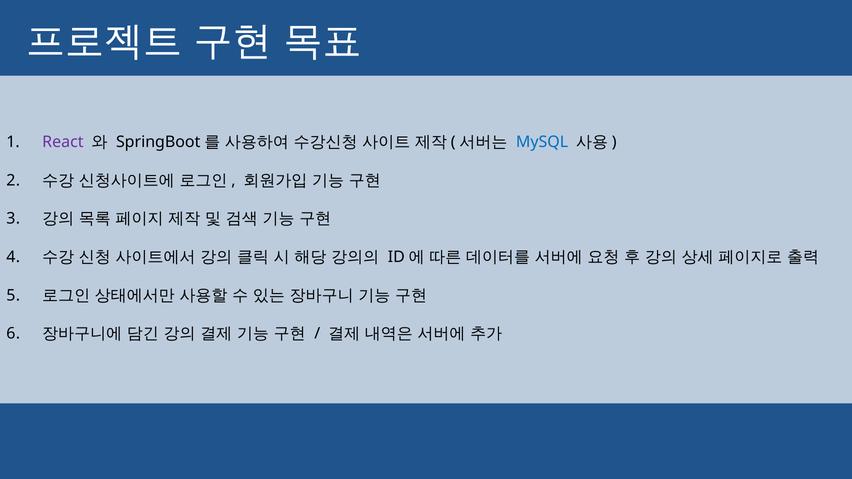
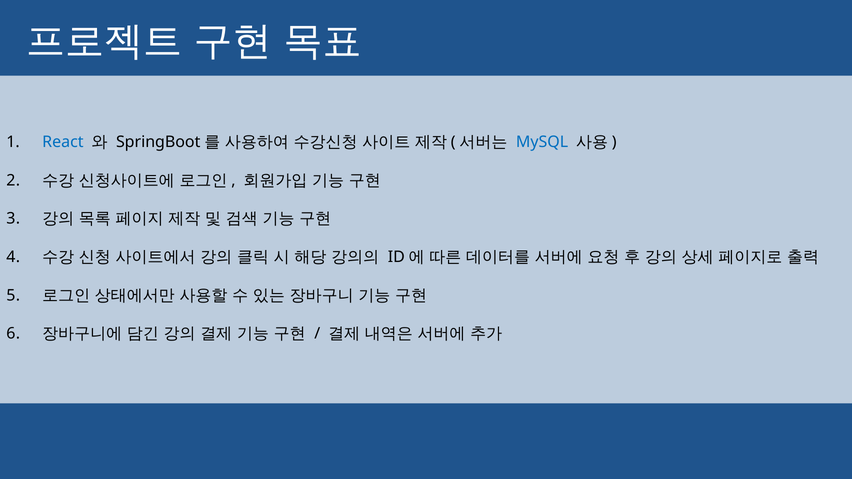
React colour: purple -> blue (63, 142)
